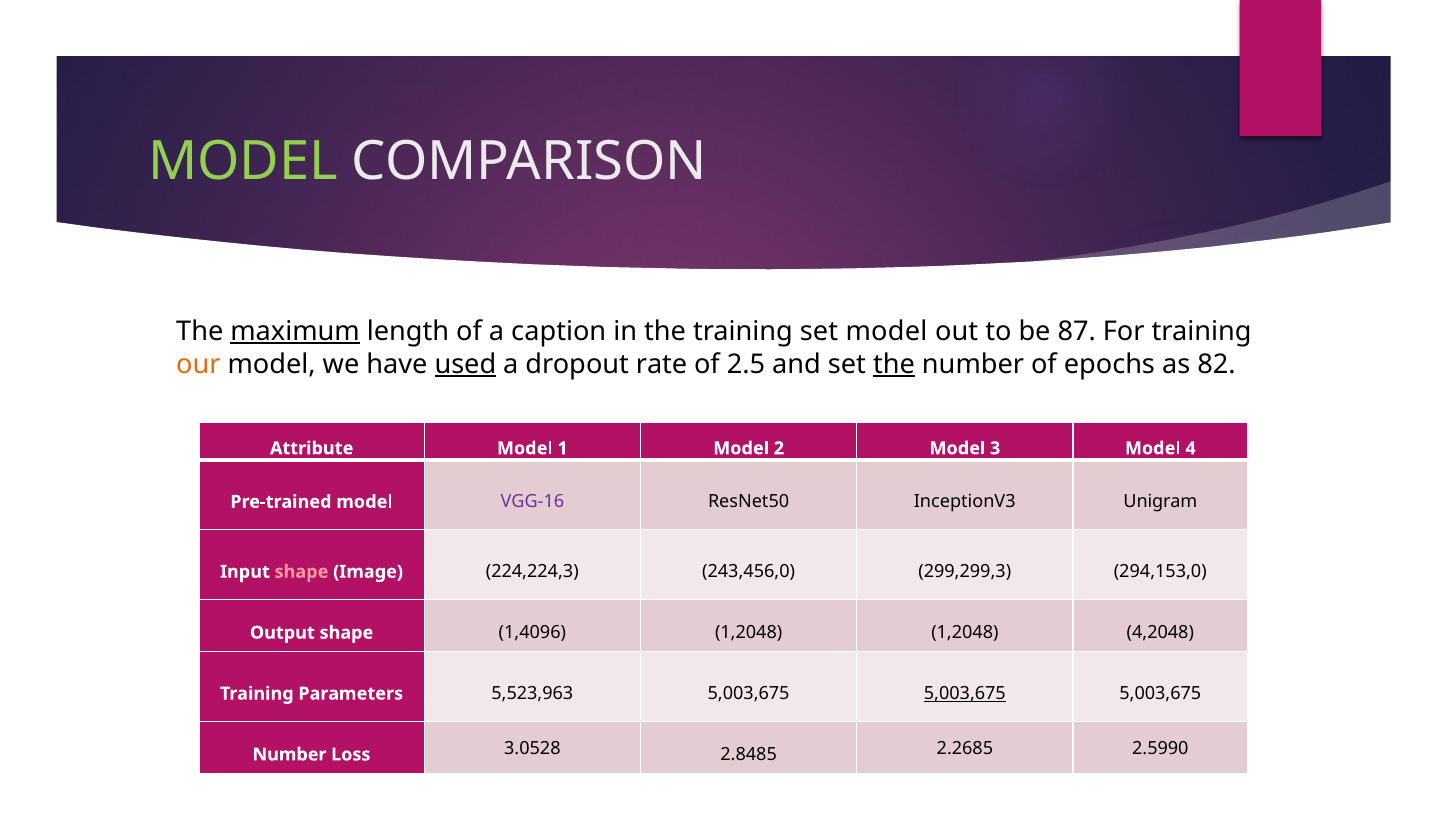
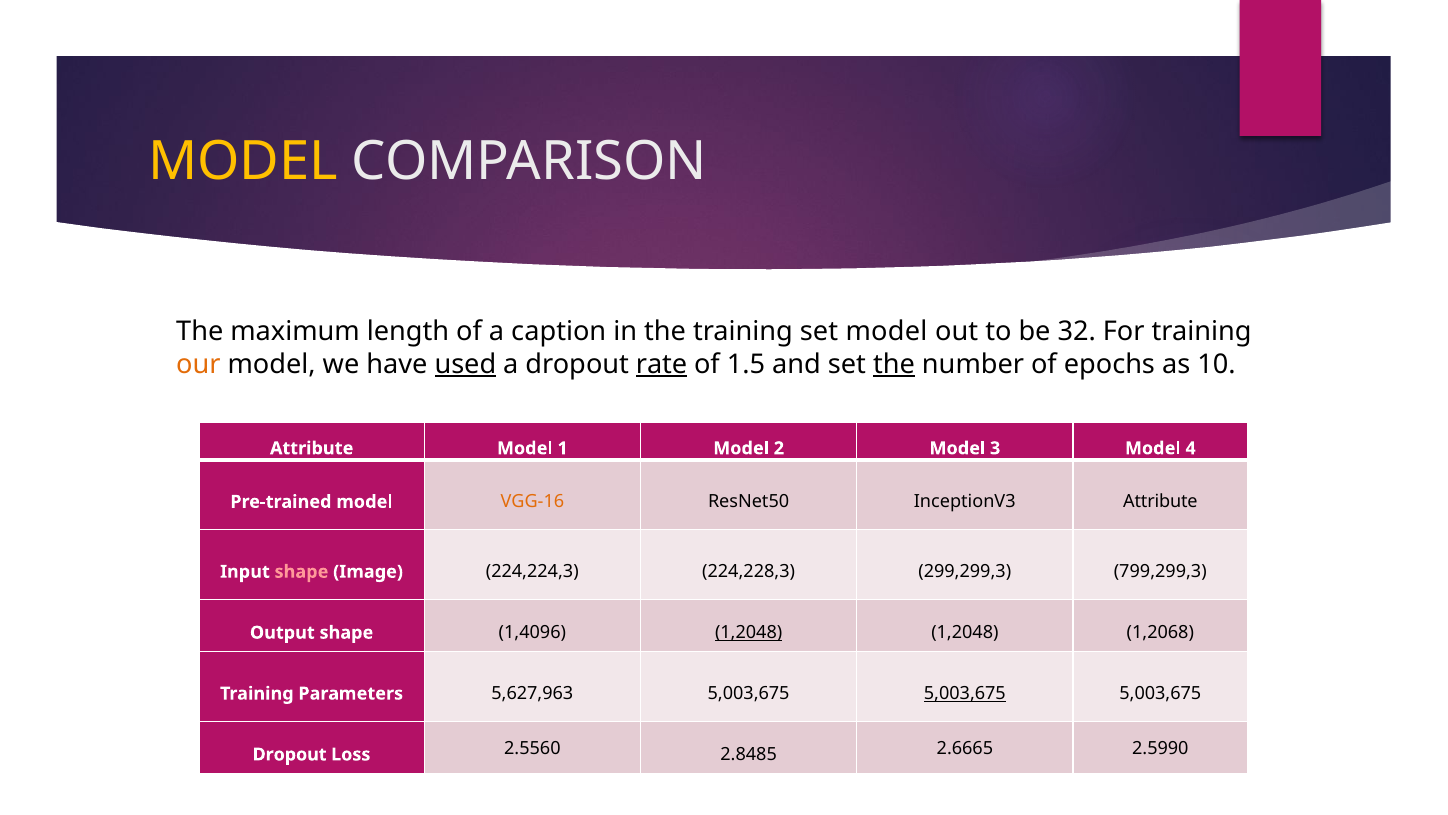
MODEL colour: light green -> yellow (243, 161)
maximum underline: present -> none (295, 331)
87: 87 -> 32 (1077, 331)
rate underline: none -> present (662, 364)
2.5: 2.5 -> 1.5 (746, 364)
82: 82 -> 10 (1217, 364)
VGG-16 colour: purple -> orange (532, 501)
InceptionV3 Unigram: Unigram -> Attribute (1160, 501)
243,456,0: 243,456,0 -> 224,228,3 (749, 571)
294,153,0: 294,153,0 -> 799,299,3 (1160, 571)
1,2048 underline: none -> present (749, 632)
4,2048: 4,2048 -> 1,2068 (1160, 632)
5,523,963: 5,523,963 -> 5,627,963 (532, 693)
Number: Number -> Dropout (290, 754)
3.0528: 3.0528 -> 2.5560 (532, 748)
2.2685: 2.2685 -> 2.6665 (965, 748)
